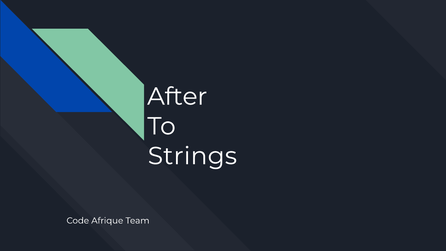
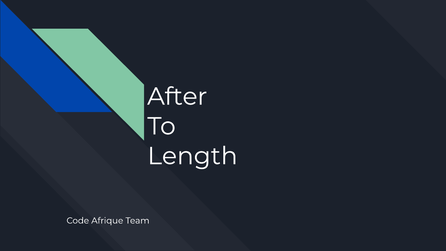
Strings: Strings -> Length (192, 156)
